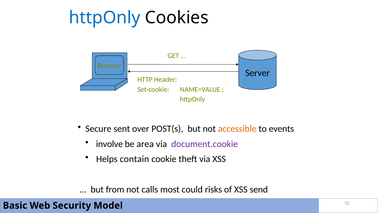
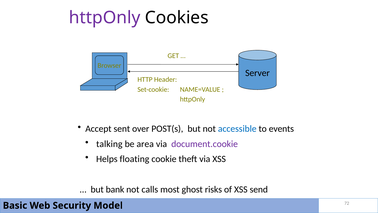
httpOnly colour: blue -> purple (105, 18)
Secure: Secure -> Accept (98, 129)
accessible colour: orange -> blue (237, 129)
involve: involve -> talking (109, 144)
contain: contain -> floating (134, 159)
from: from -> bank (115, 189)
could: could -> ghost (192, 189)
